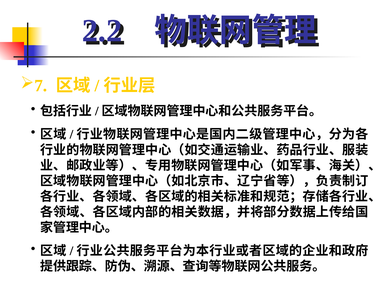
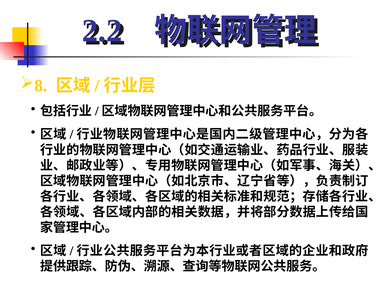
7: 7 -> 8 (41, 86)
